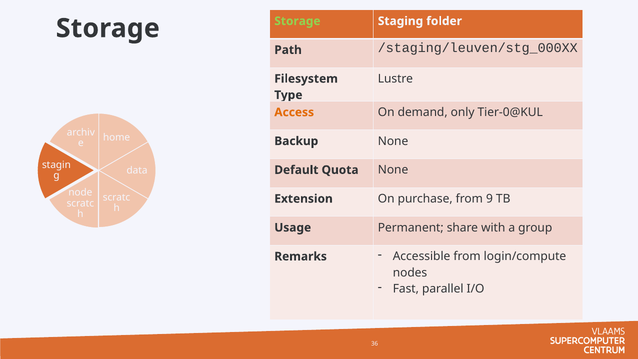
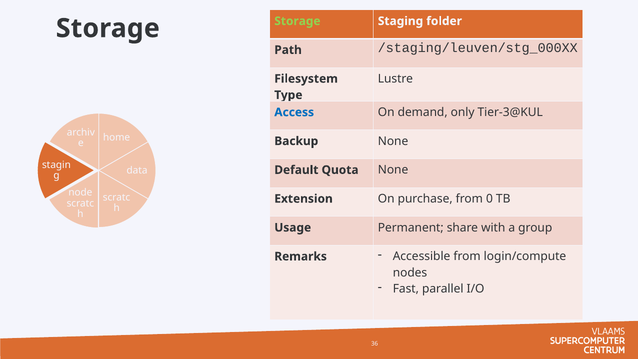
Access colour: orange -> blue (294, 112)
Tier-0@KUL: Tier-0@KUL -> Tier-3@KUL (510, 112)
9: 9 -> 0 (489, 199)
